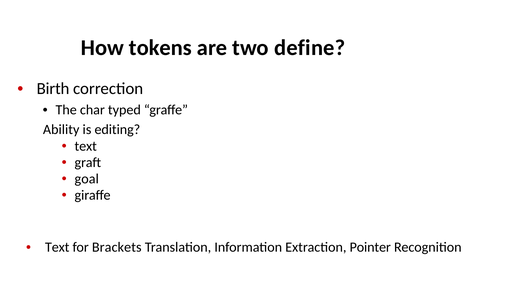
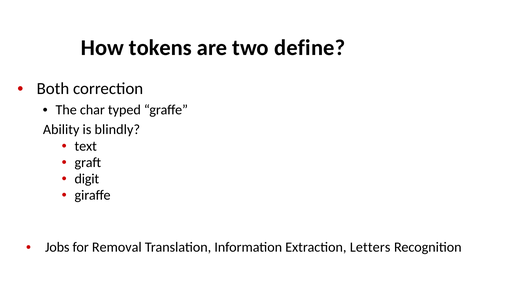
Birth: Birth -> Both (53, 89)
editing: editing -> blindly (117, 129)
goal: goal -> digit (87, 179)
Text: Text -> Jobs (57, 247)
Brackets: Brackets -> Removal (117, 247)
Pointer: Pointer -> Letters (370, 247)
